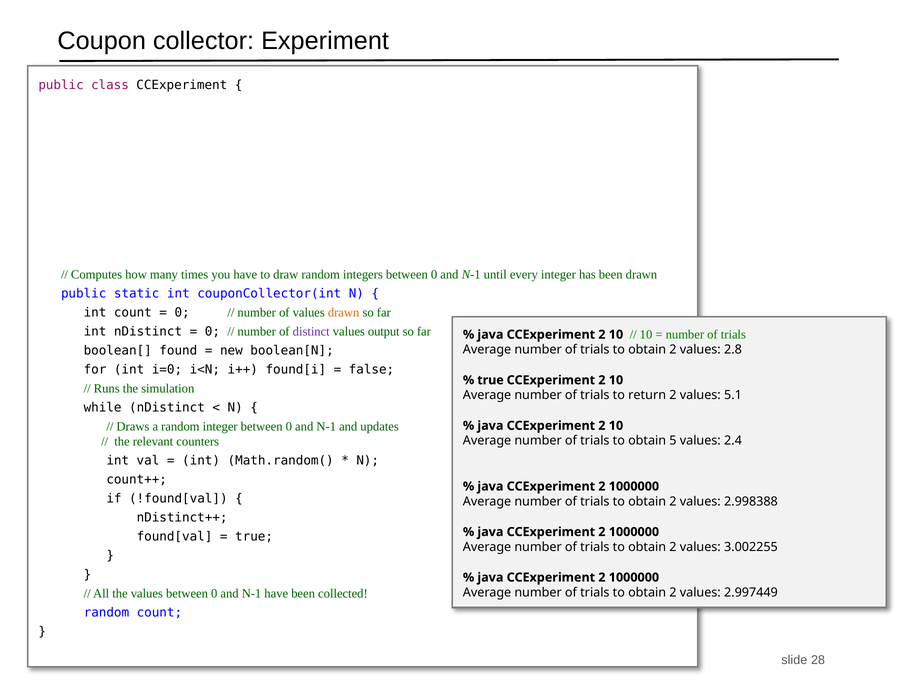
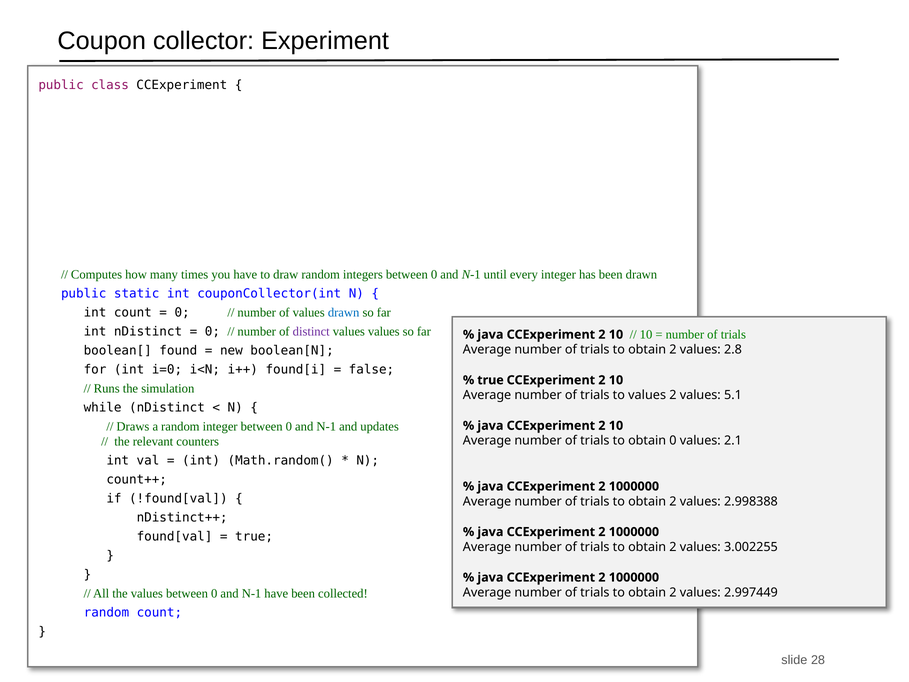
drawn colour: orange -> blue (344, 312)
values output: output -> values (384, 331)
to return: return -> values (647, 395)
obtain 5: 5 -> 0 (673, 441)
2.4: 2.4 -> 2.1 (733, 441)
